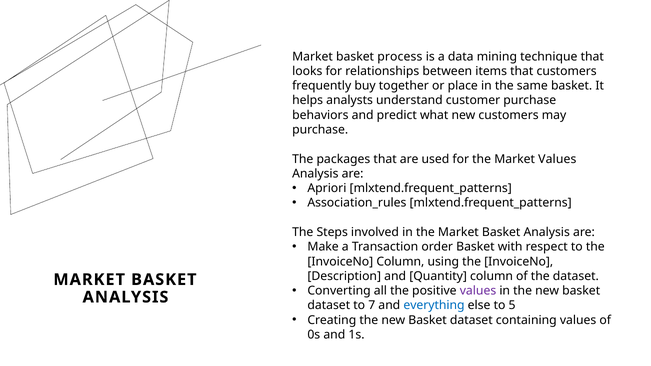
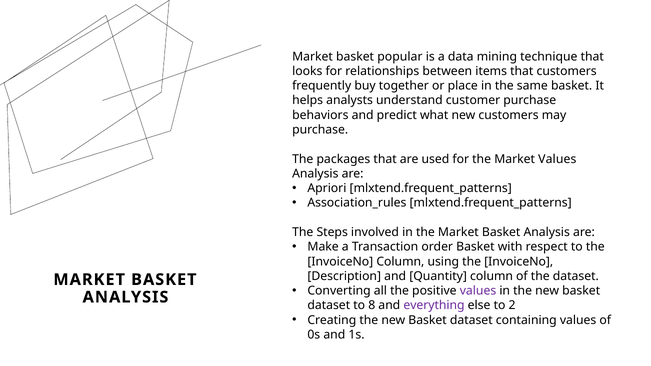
process: process -> popular (400, 57)
7: 7 -> 8 (372, 306)
everything colour: blue -> purple (434, 306)
5: 5 -> 2 (512, 306)
